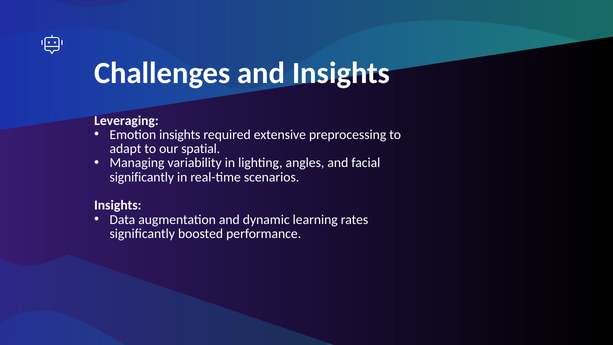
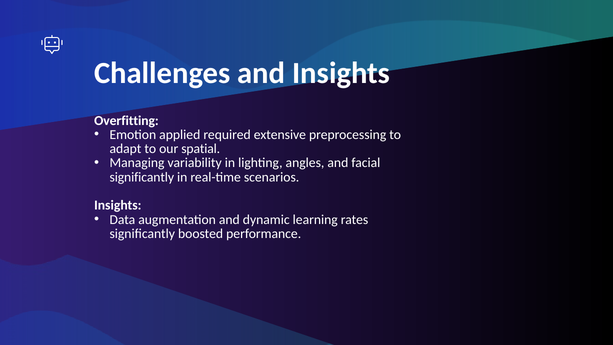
Leveraging: Leveraging -> Overfitting (126, 120)
Emotion insights: insights -> applied (180, 135)
